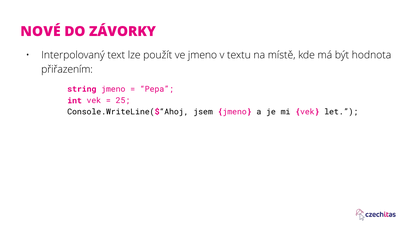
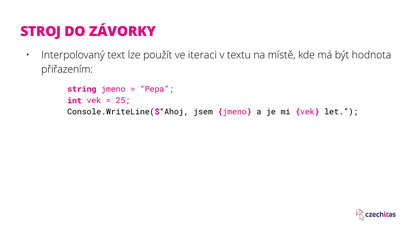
NOVÉ: NOVÉ -> STROJ (41, 32)
ve jmeno: jmeno -> iteraci (202, 55)
